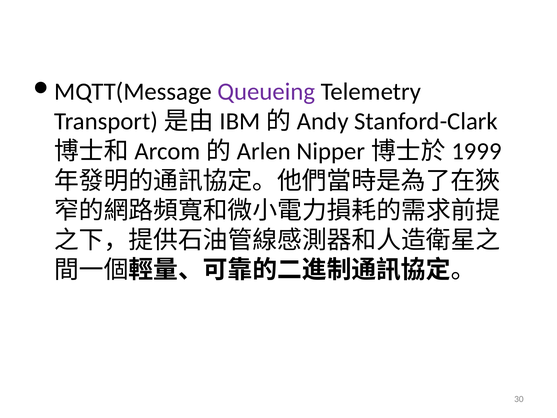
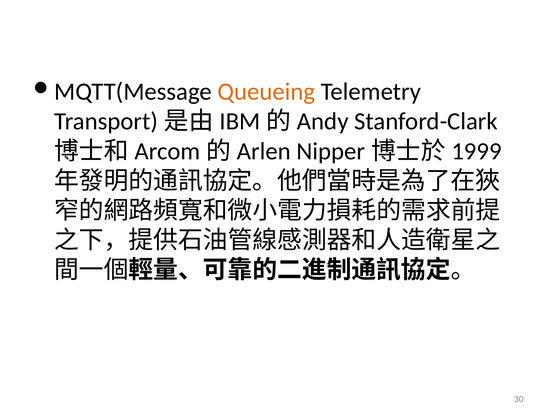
Queueing colour: purple -> orange (266, 92)
